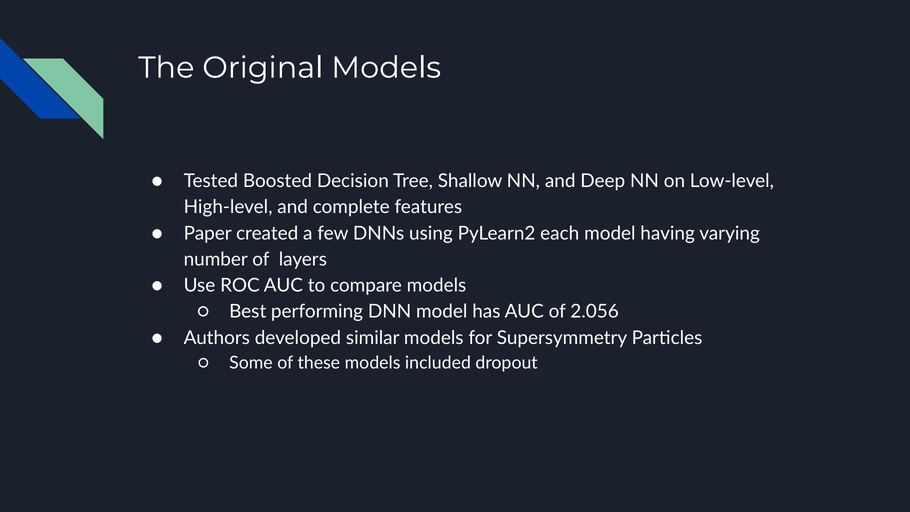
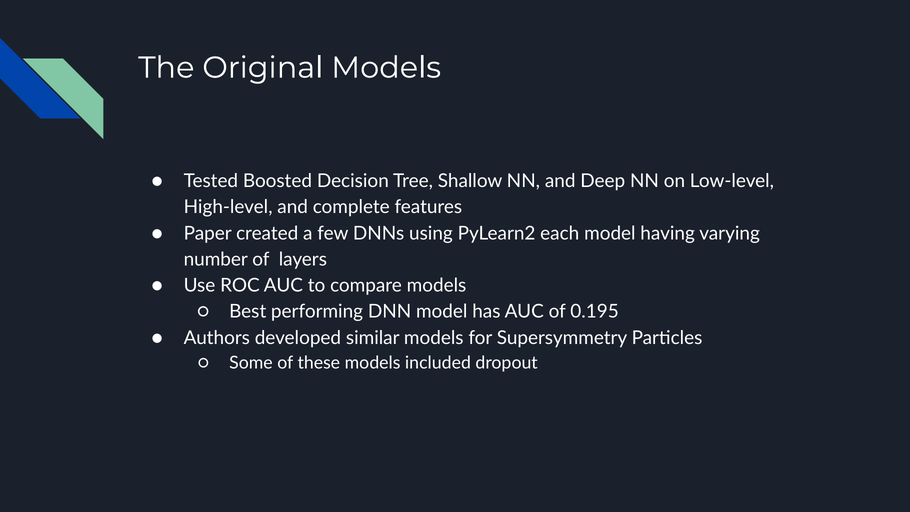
2.056: 2.056 -> 0.195 (595, 312)
